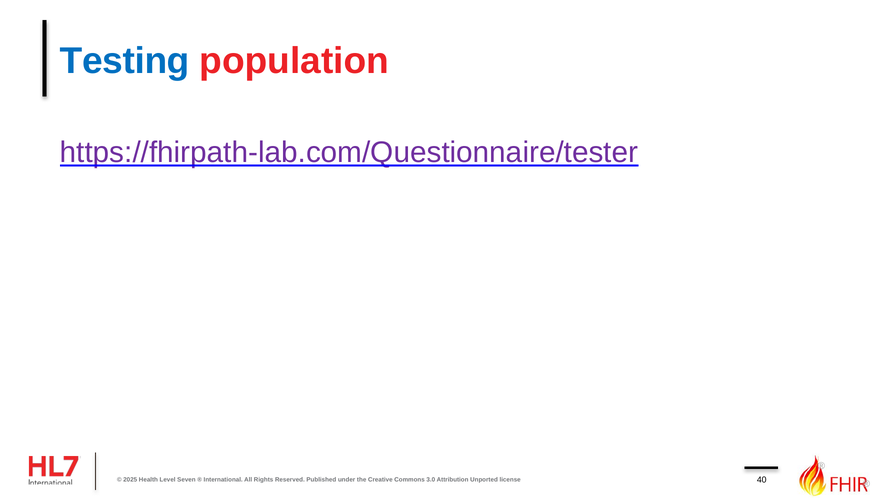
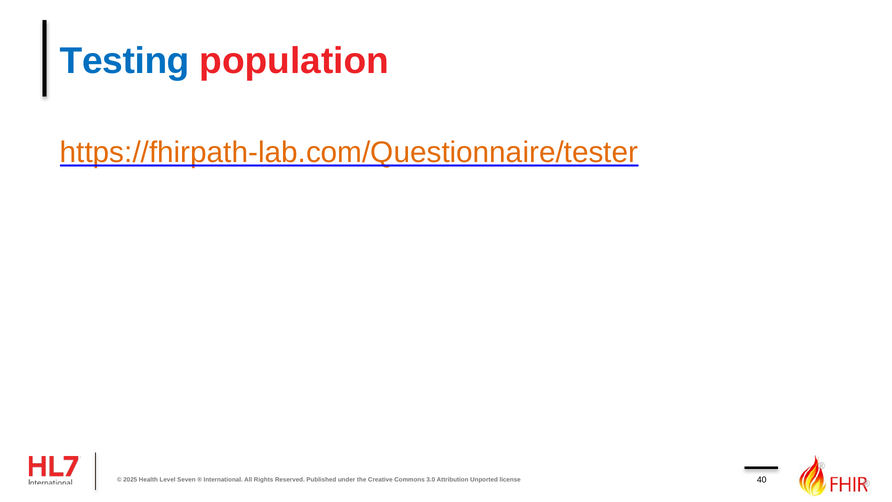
https://fhirpath-lab.com/Questionnaire/tester colour: purple -> orange (349, 152)
